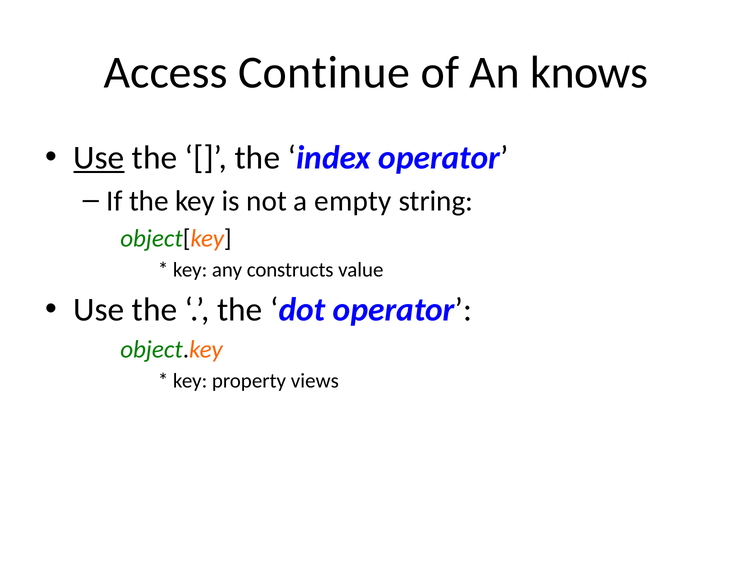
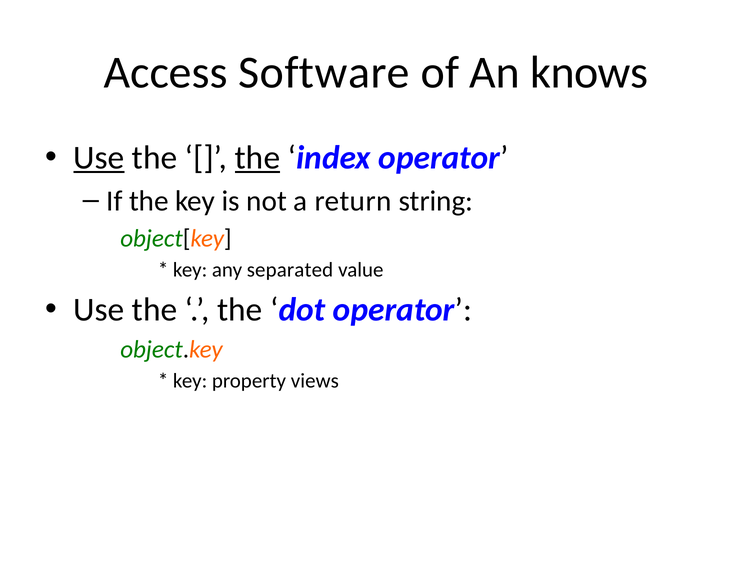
Continue: Continue -> Software (324, 73)
the underline: none -> present (257, 158)
empty: empty -> return (353, 201)
constructs: constructs -> separated (290, 270)
